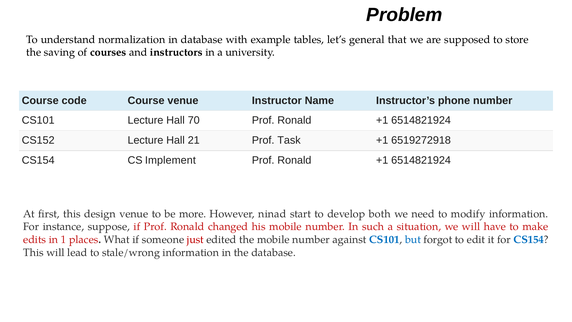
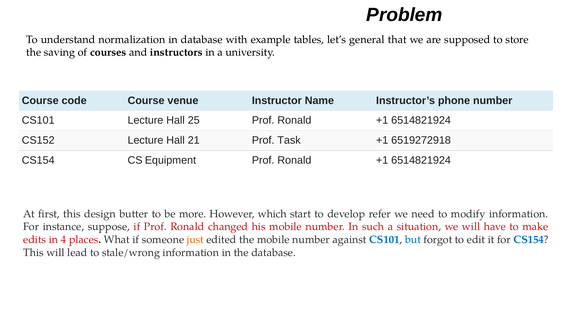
70: 70 -> 25 (194, 120)
Implement: Implement -> Equipment (170, 160)
design venue: venue -> butter (134, 214)
ninad: ninad -> which (272, 214)
both: both -> refer (380, 214)
1: 1 -> 4 (64, 239)
just colour: red -> orange (195, 239)
